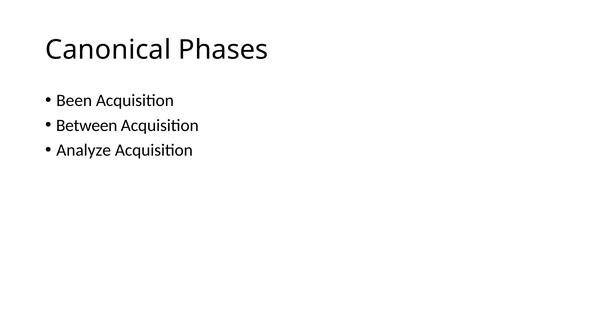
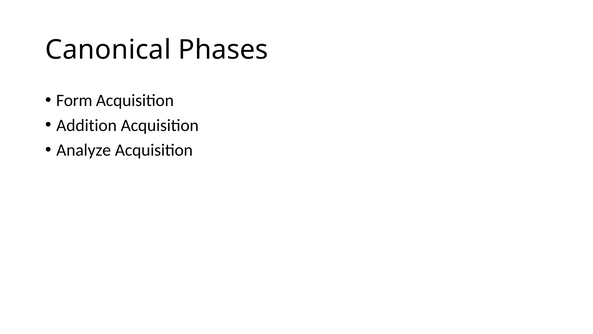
Been: Been -> Form (74, 100)
Between: Between -> Addition (87, 125)
